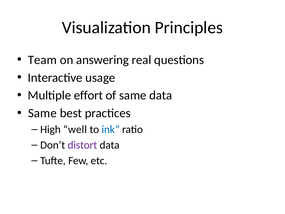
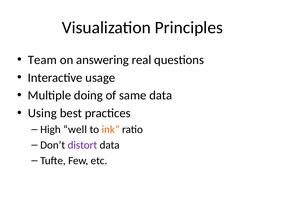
effort: effort -> doing (88, 95)
Same: Same -> Using (42, 113)
ink colour: blue -> orange (111, 129)
